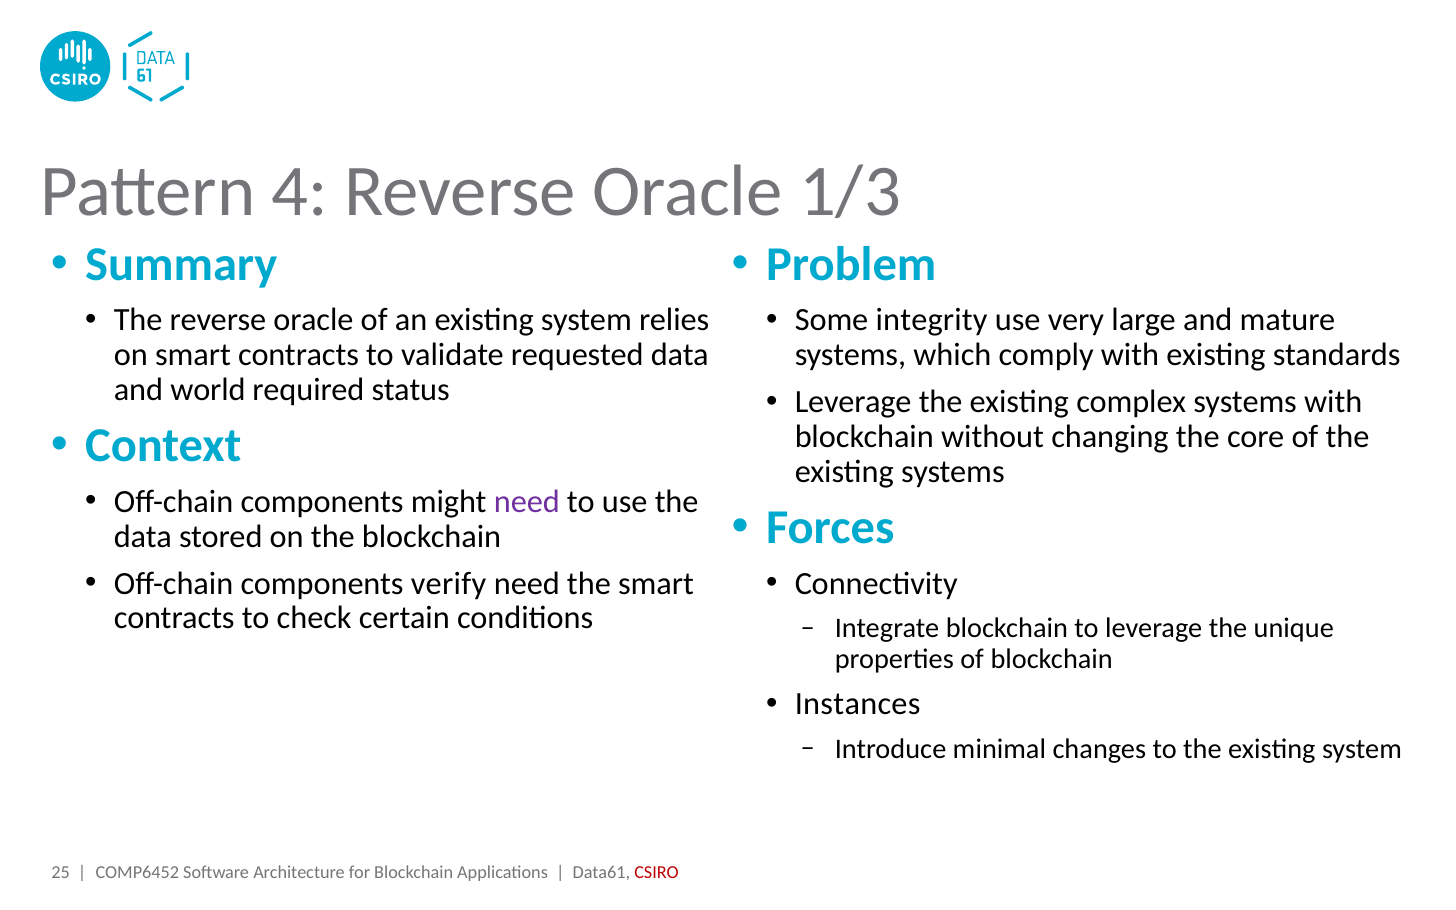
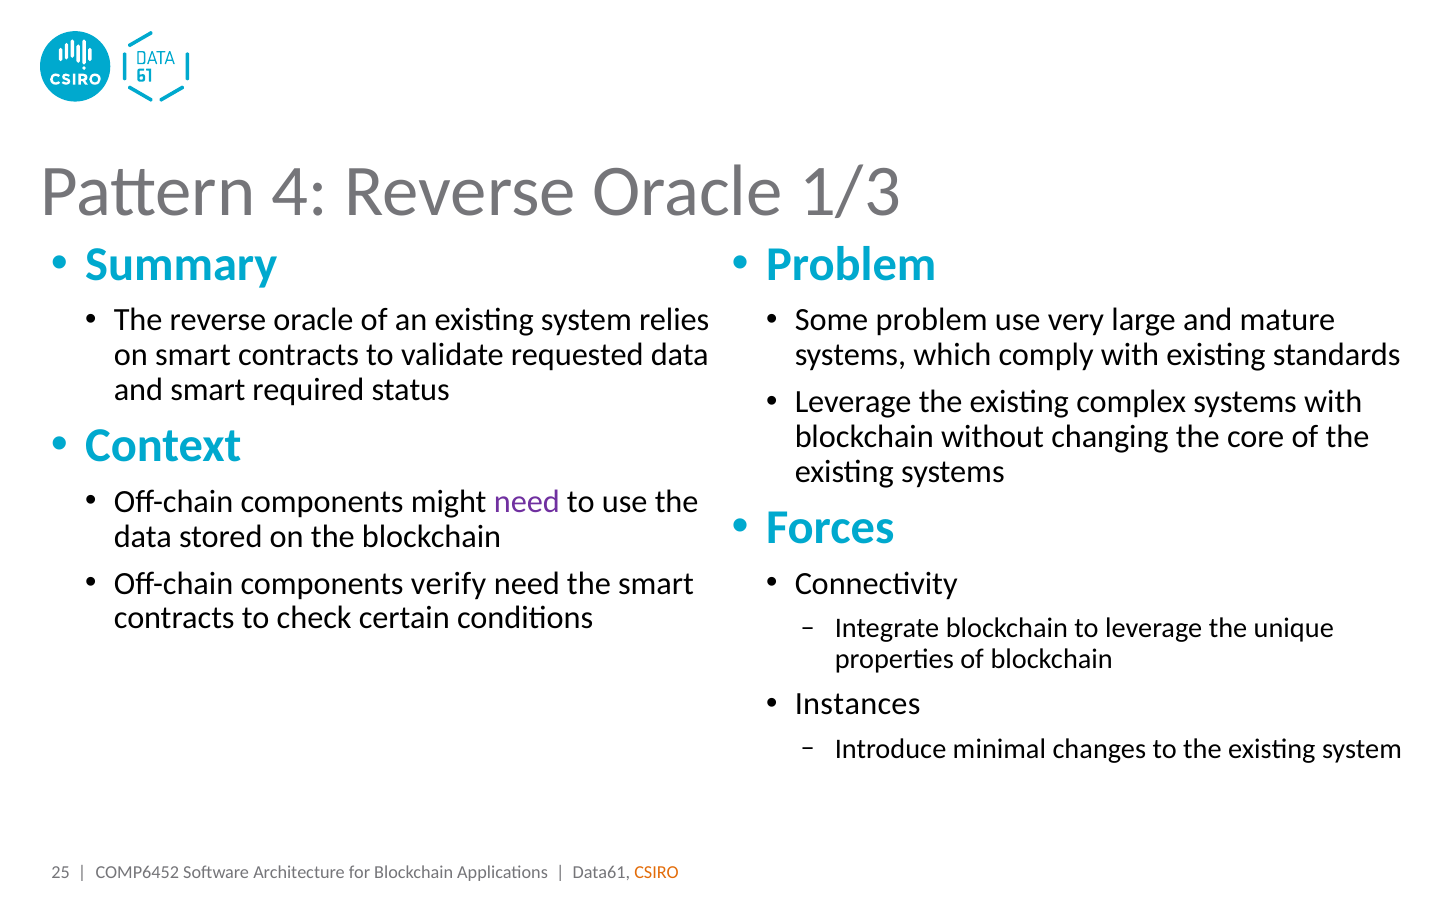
Some integrity: integrity -> problem (932, 320)
and world: world -> smart (208, 390)
CSIRO colour: red -> orange (656, 872)
